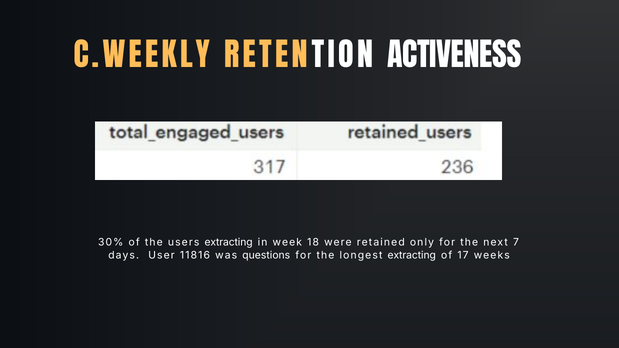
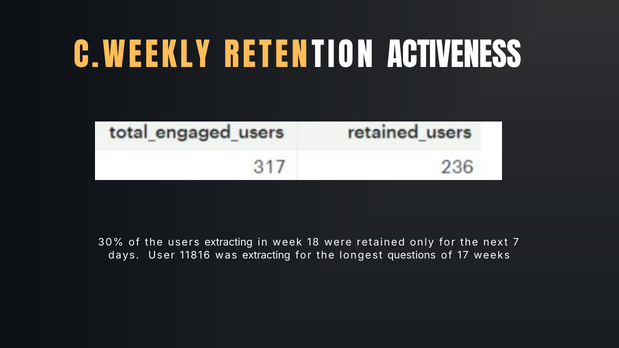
was questions: questions -> extracting (266, 256)
longest extracting: extracting -> questions (412, 256)
